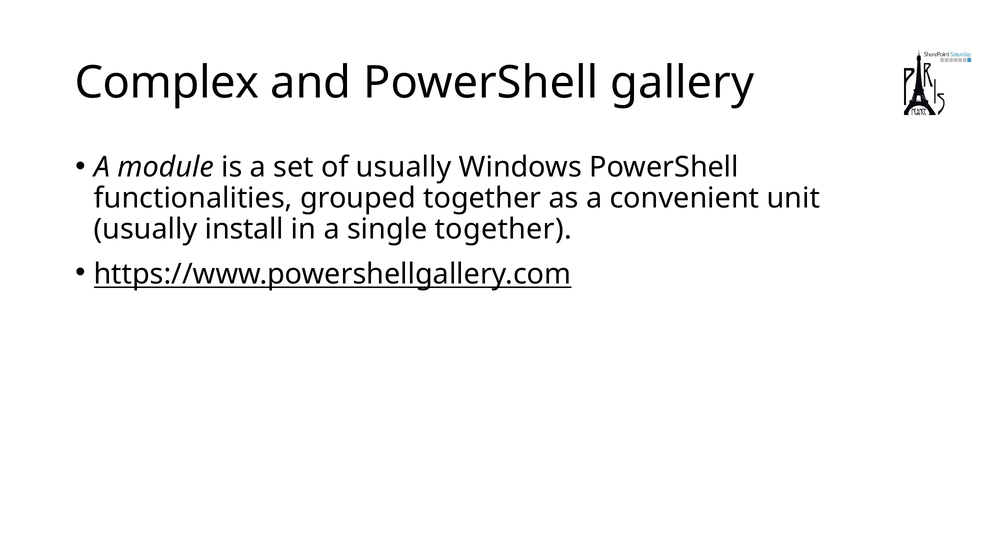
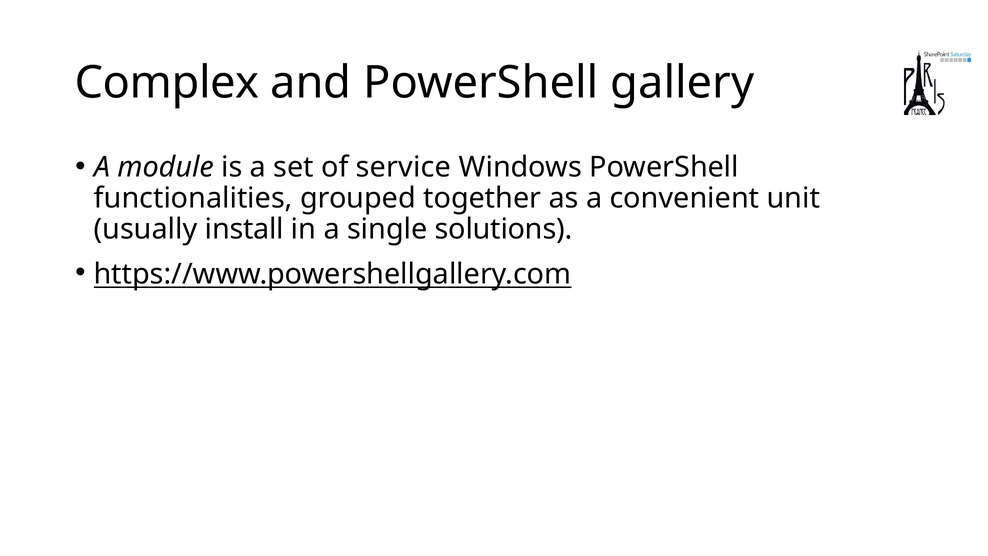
of usually: usually -> service (404, 167)
single together: together -> solutions (504, 229)
